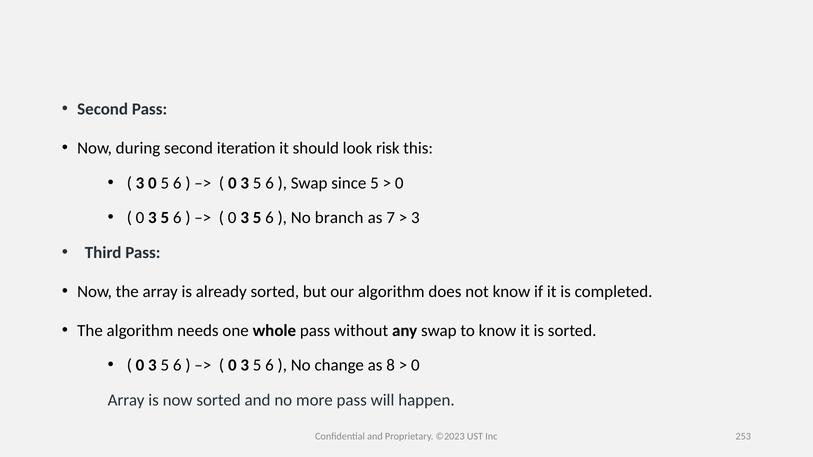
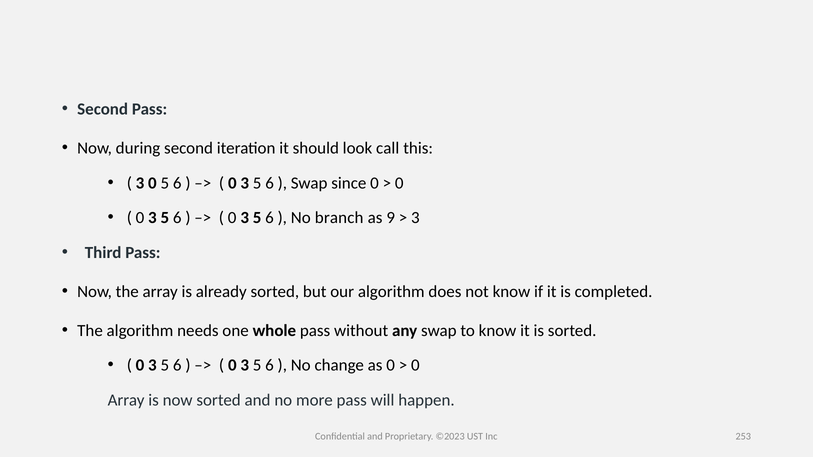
risk: risk -> call (388, 148)
since 5: 5 -> 0 (374, 183)
7: 7 -> 9 (391, 218)
as 8: 8 -> 0 (391, 366)
